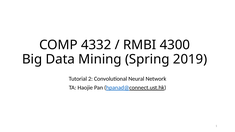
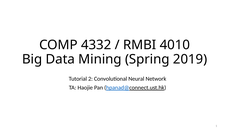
4300: 4300 -> 4010 (175, 45)
